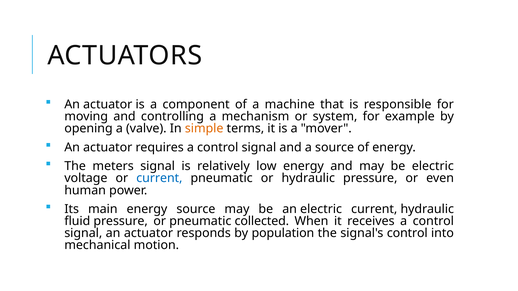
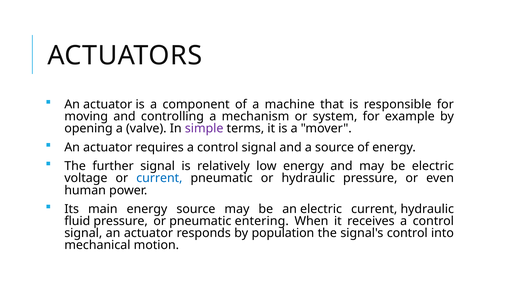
simple colour: orange -> purple (204, 129)
meters: meters -> further (113, 166)
collected: collected -> entering (262, 221)
